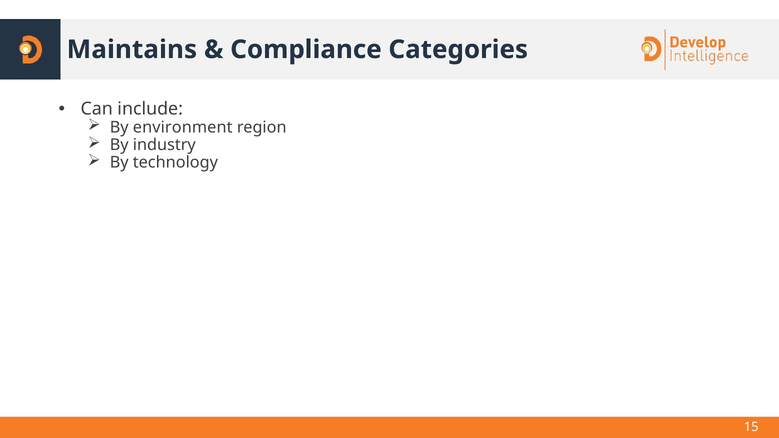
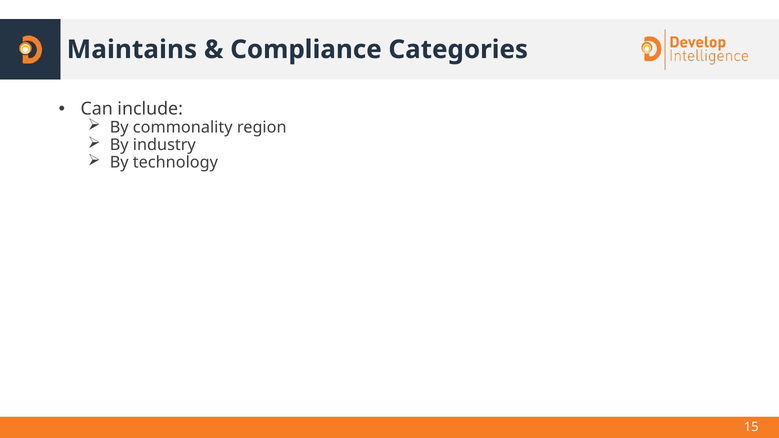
environment: environment -> commonality (183, 128)
